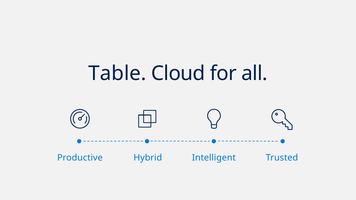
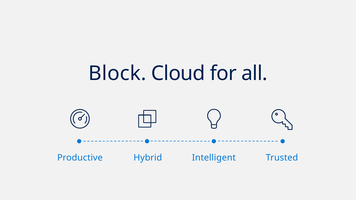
Table: Table -> Block (117, 74)
